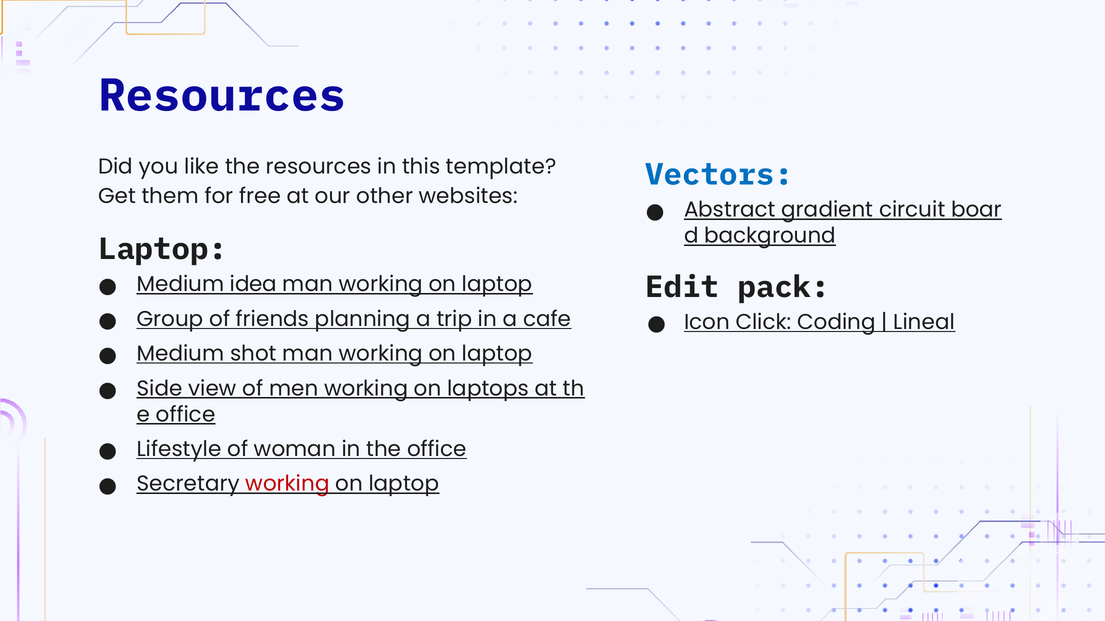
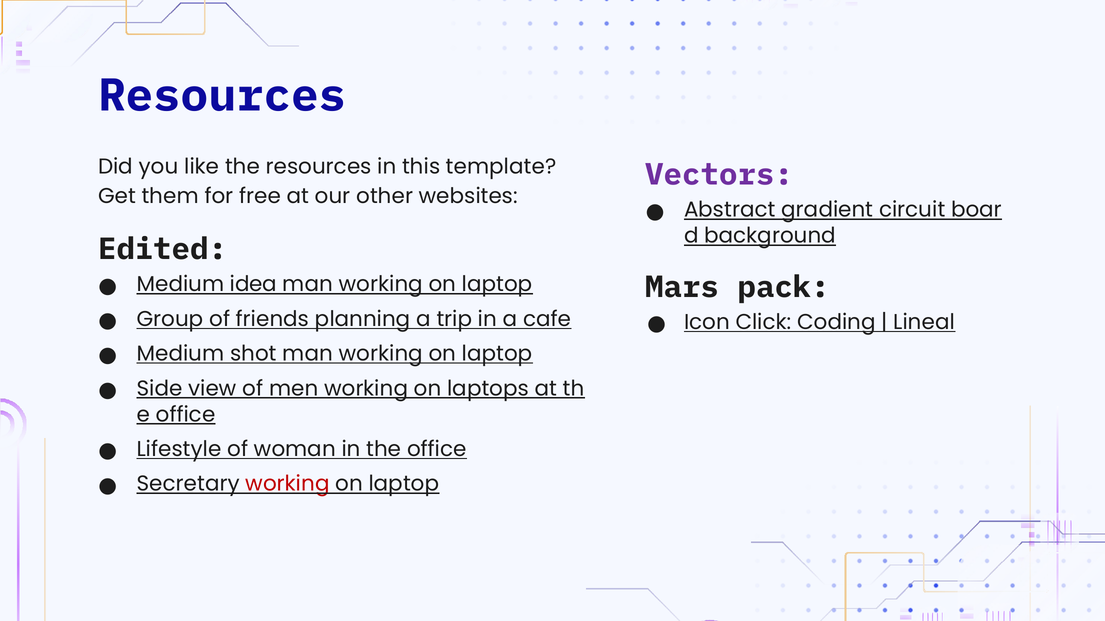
Vectors colour: blue -> purple (719, 175)
Laptop: Laptop -> Edited (163, 249)
Edit: Edit -> Mars (682, 287)
